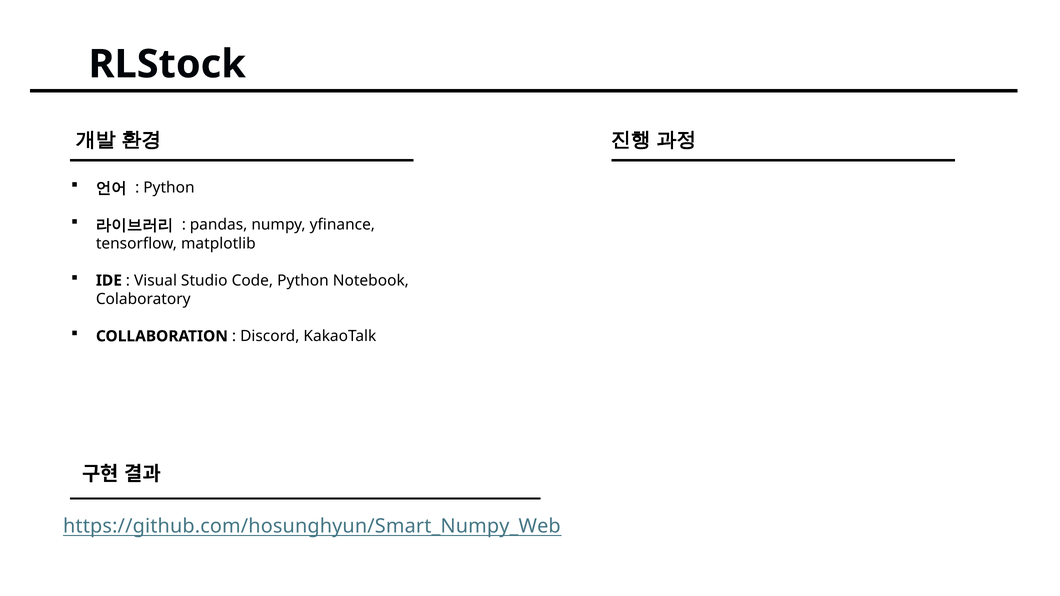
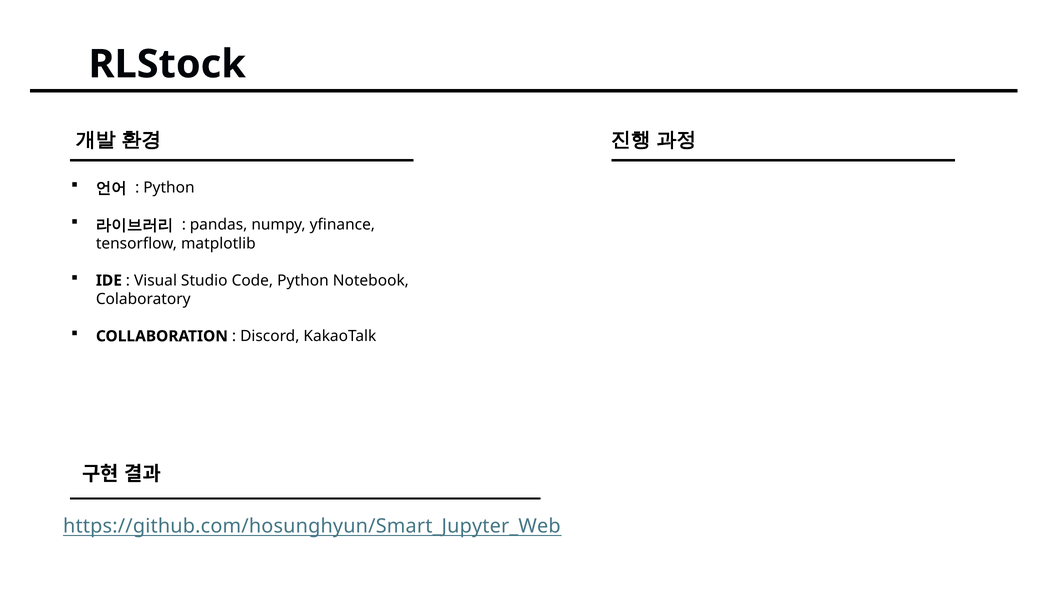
https://github.com/hosunghyun/Smart_Numpy_Web: https://github.com/hosunghyun/Smart_Numpy_Web -> https://github.com/hosunghyun/Smart_Jupyter_Web (312, 527)
